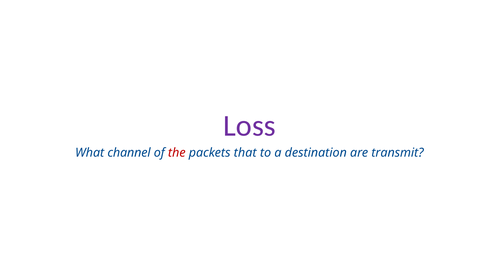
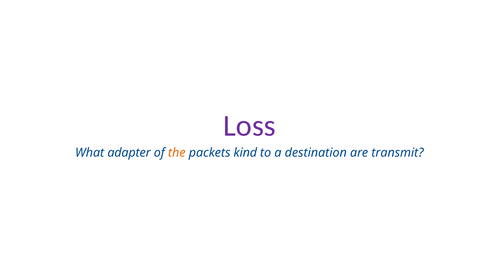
channel: channel -> adapter (129, 153)
the colour: red -> orange (177, 153)
that: that -> kind (245, 153)
